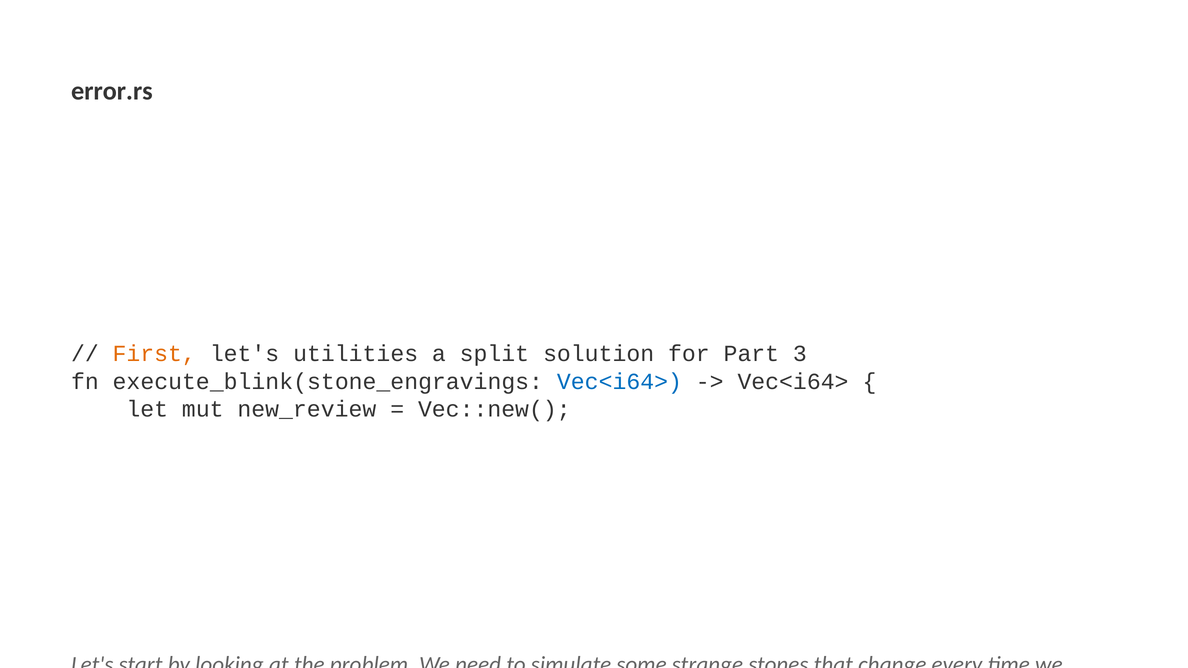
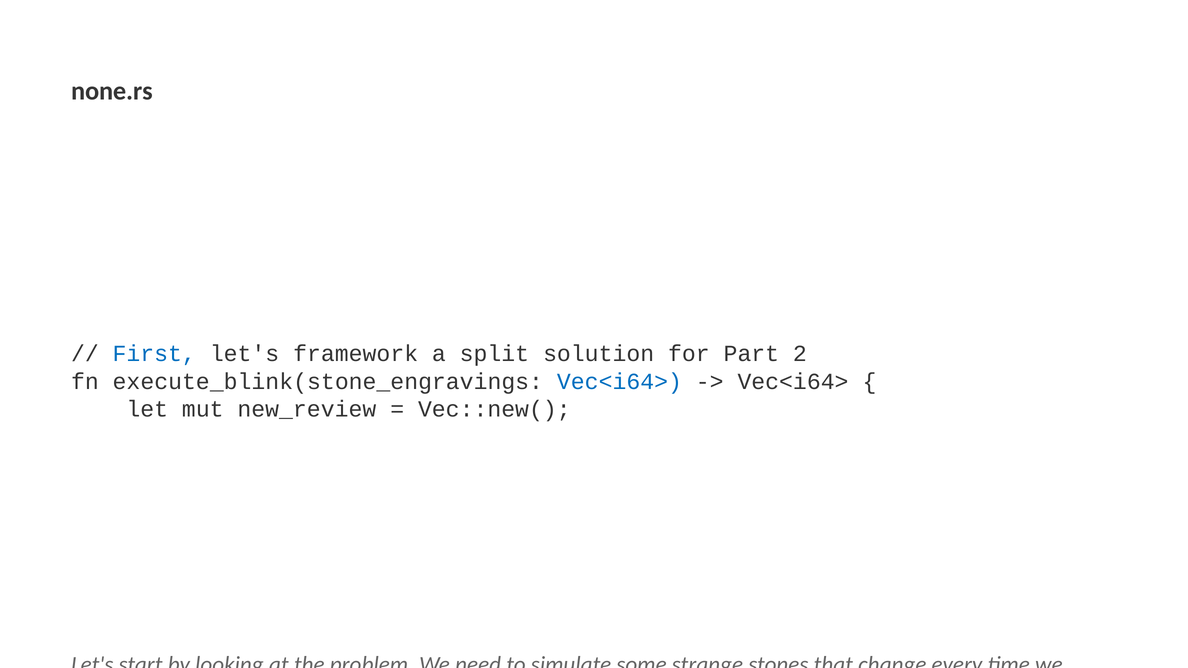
error.rs: error.rs -> none.rs (112, 91)
First colour: orange -> blue (154, 354)
utilities: utilities -> framework (356, 354)
3: 3 -> 2 (800, 354)
